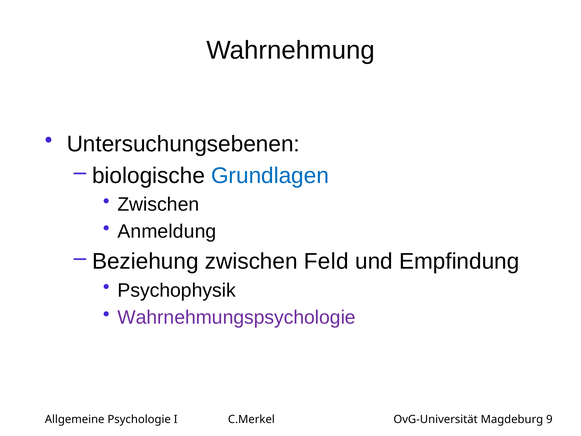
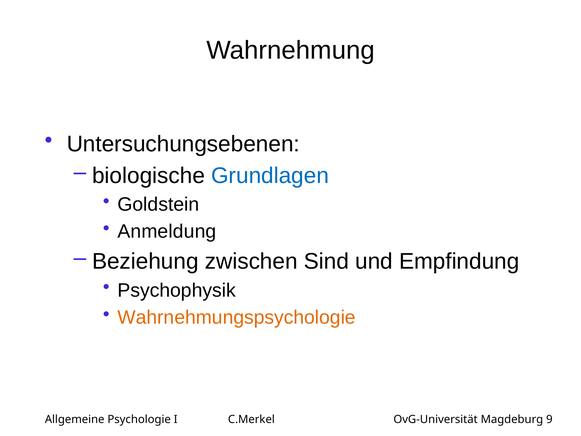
Zwischen: Zwischen -> Goldstein (158, 204)
Feld: Feld -> Sind (326, 261)
Wahrnehmungspsychologie colour: purple -> orange (237, 317)
